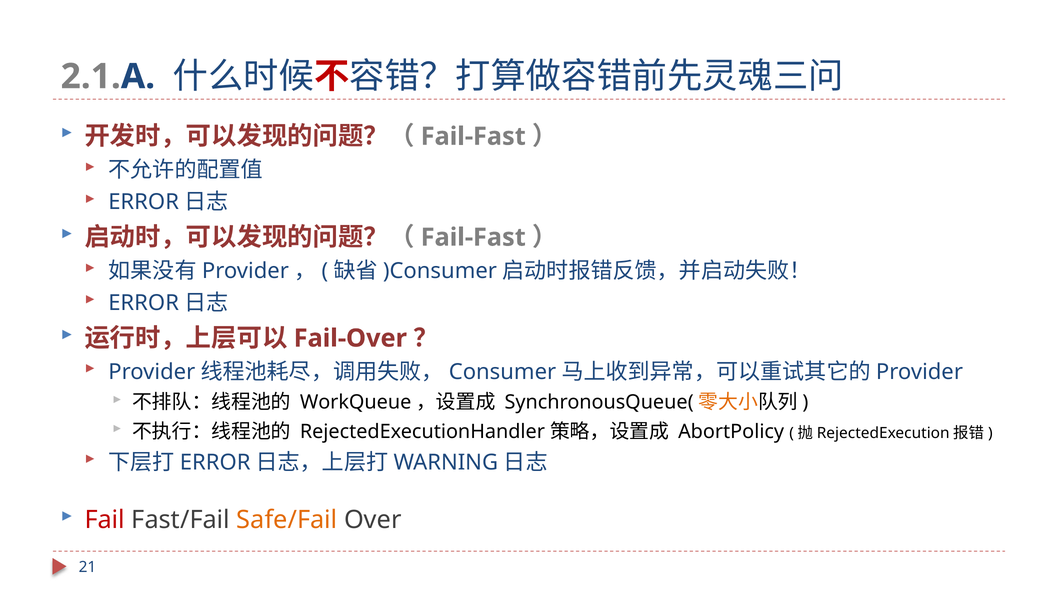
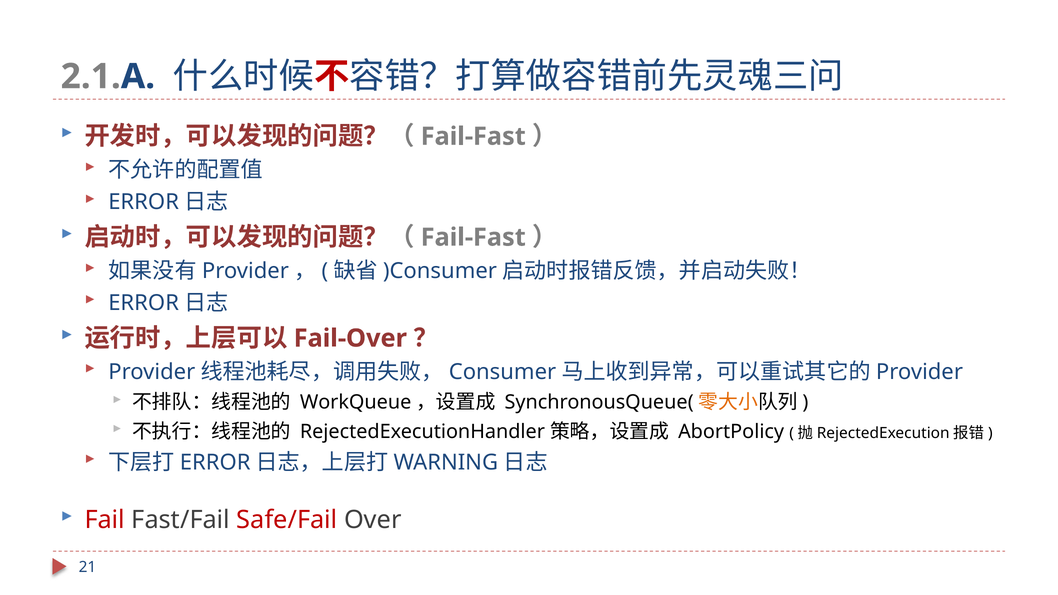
Safe/Fail colour: orange -> red (287, 520)
